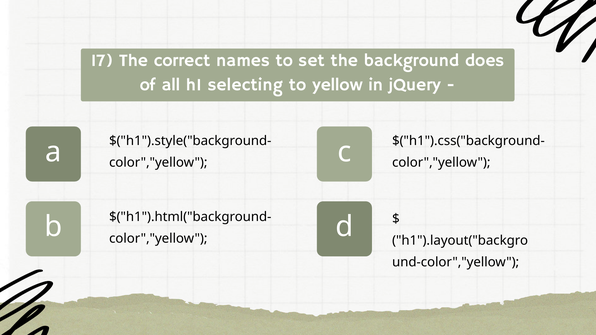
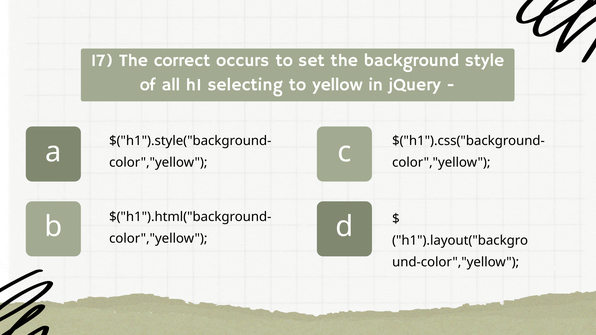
names: names -> occurs (243, 61)
does: does -> style (485, 61)
